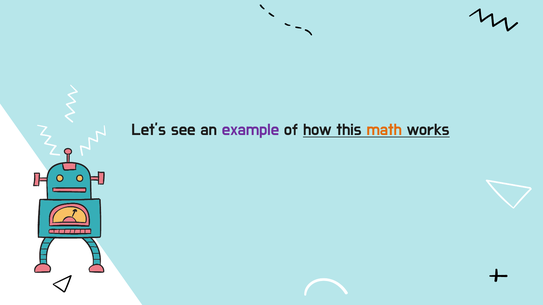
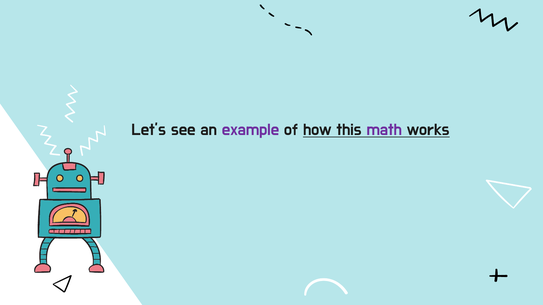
math colour: orange -> purple (384, 130)
